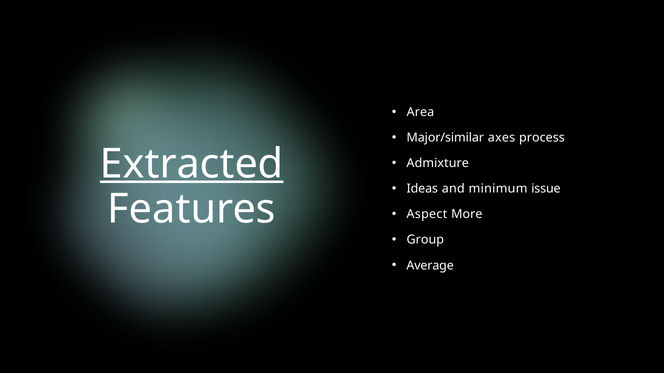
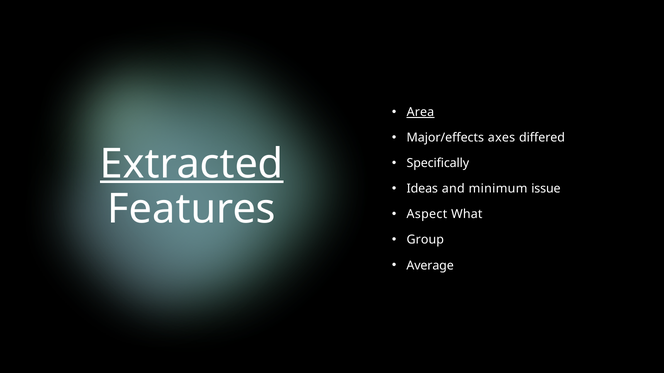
Area underline: none -> present (420, 112)
Major/similar: Major/similar -> Major/effects (445, 138)
process: process -> differed (542, 138)
Admixture: Admixture -> Specifically (438, 163)
More: More -> What (467, 215)
